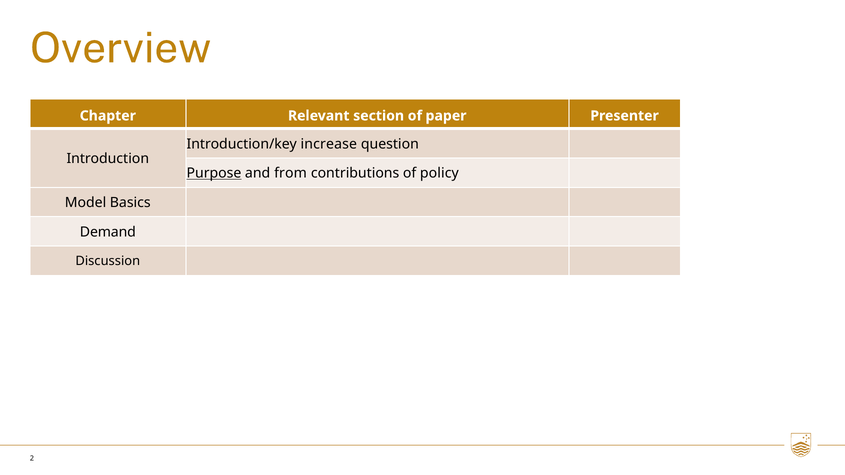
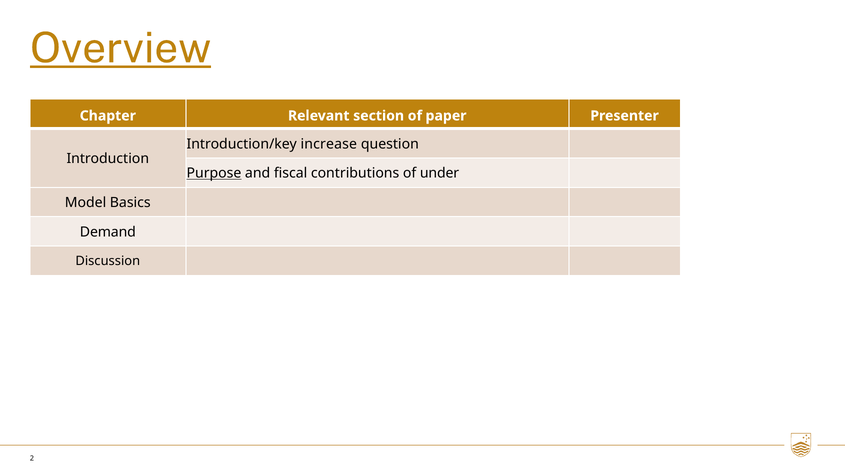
Overview underline: none -> present (121, 48)
from: from -> fiscal (291, 173)
policy: policy -> under (440, 173)
